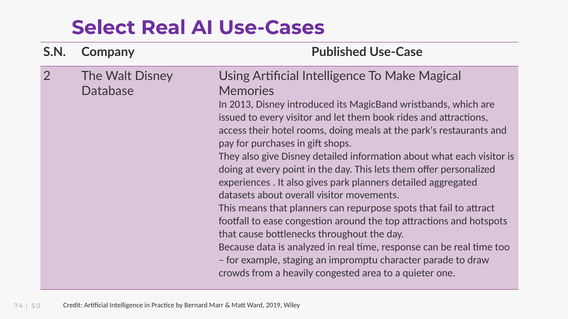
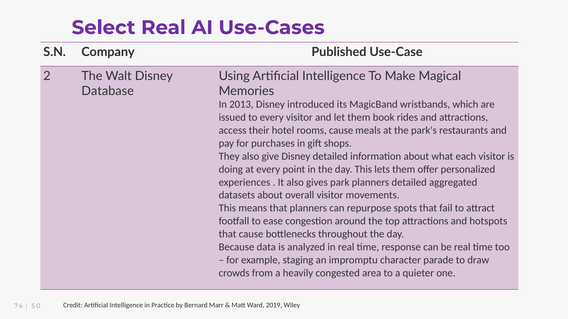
rooms doing: doing -> cause (341, 131)
